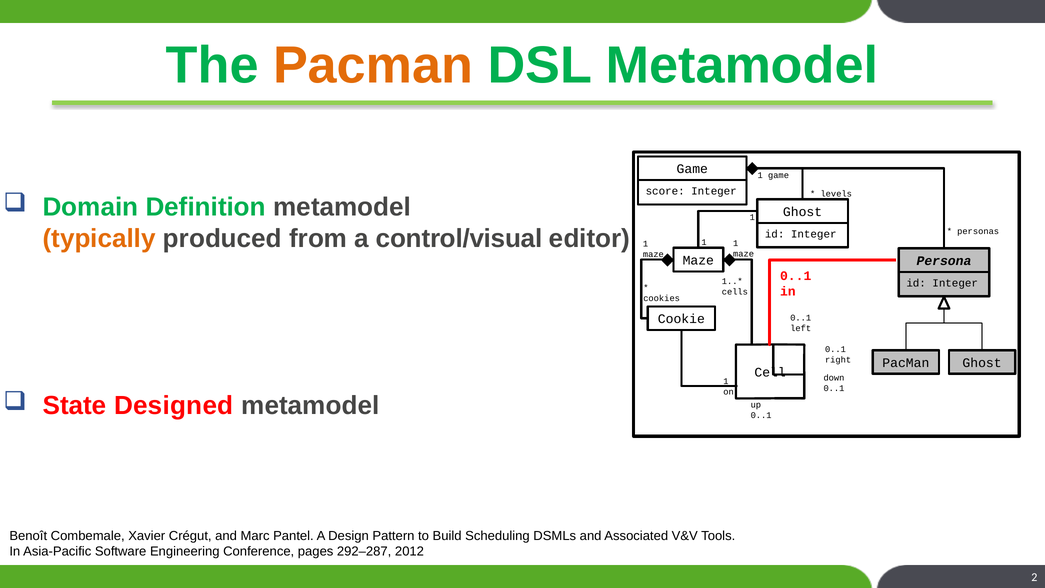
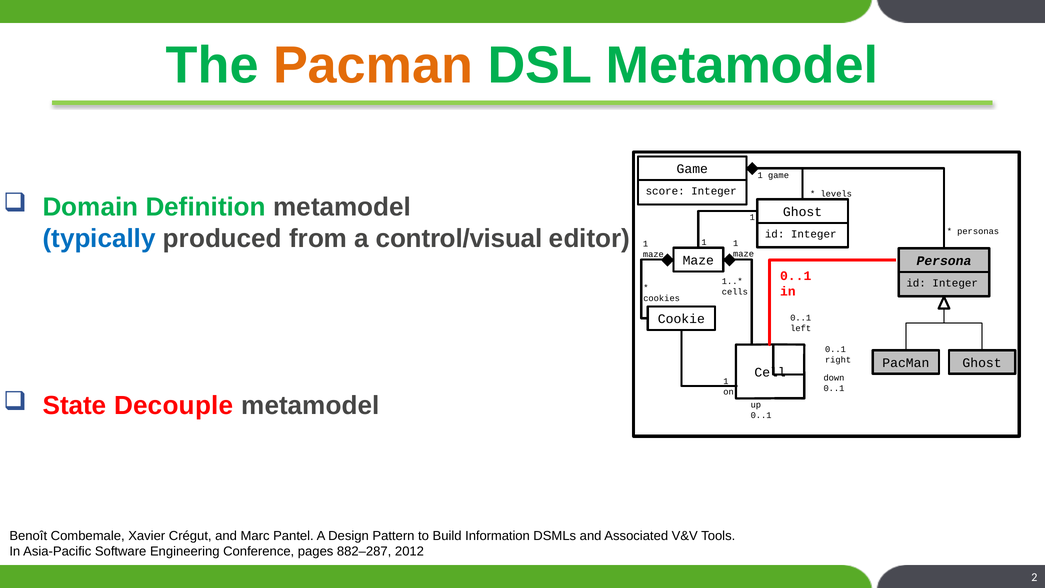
typically colour: orange -> blue (99, 239)
Designed: Designed -> Decouple (174, 406)
Scheduling: Scheduling -> Information (498, 536)
292–287: 292–287 -> 882–287 (364, 551)
